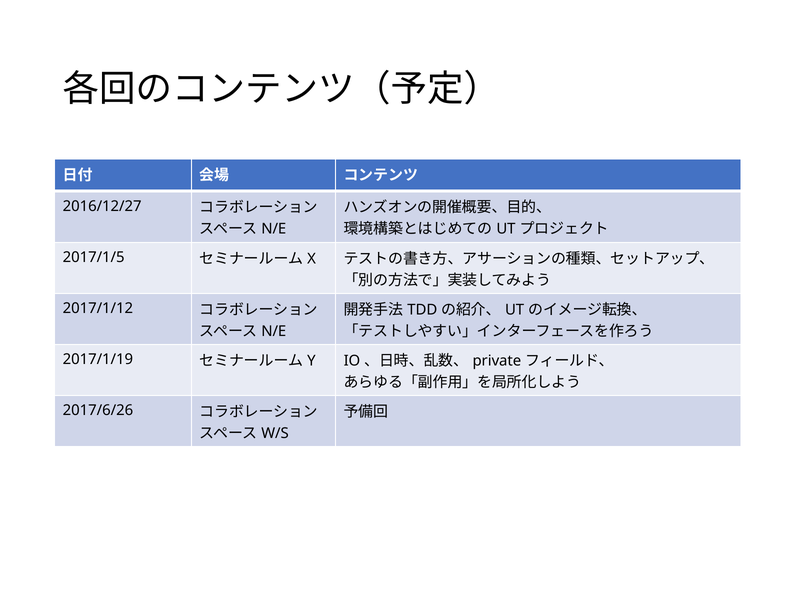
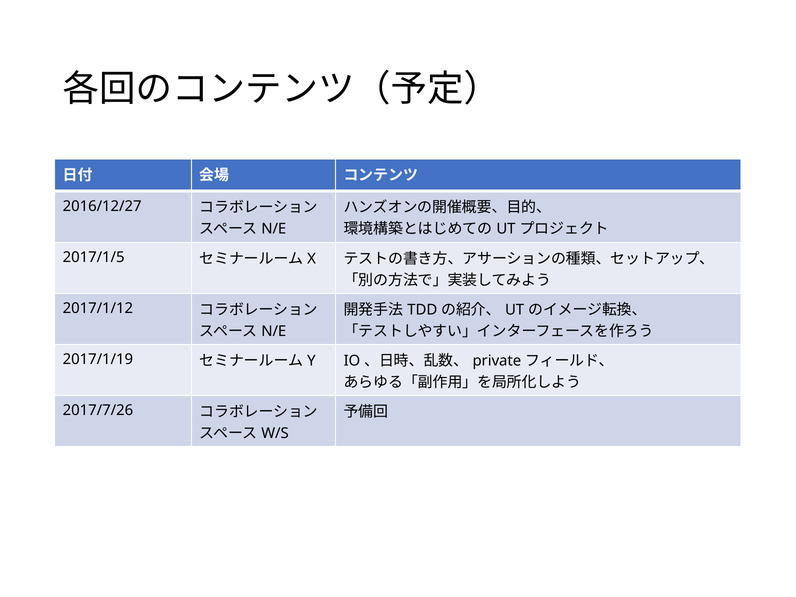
2017/6/26: 2017/6/26 -> 2017/7/26 (98, 411)
